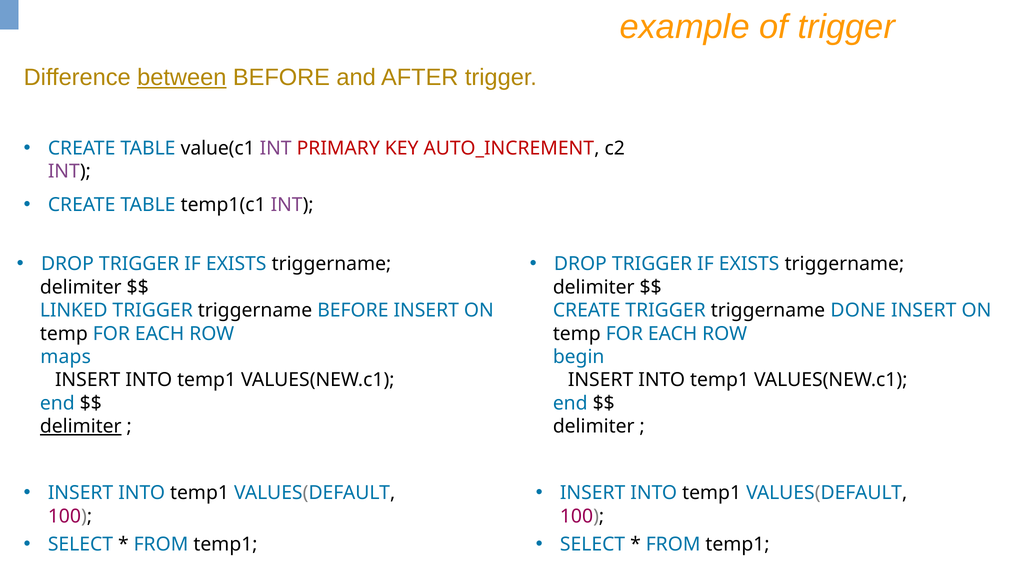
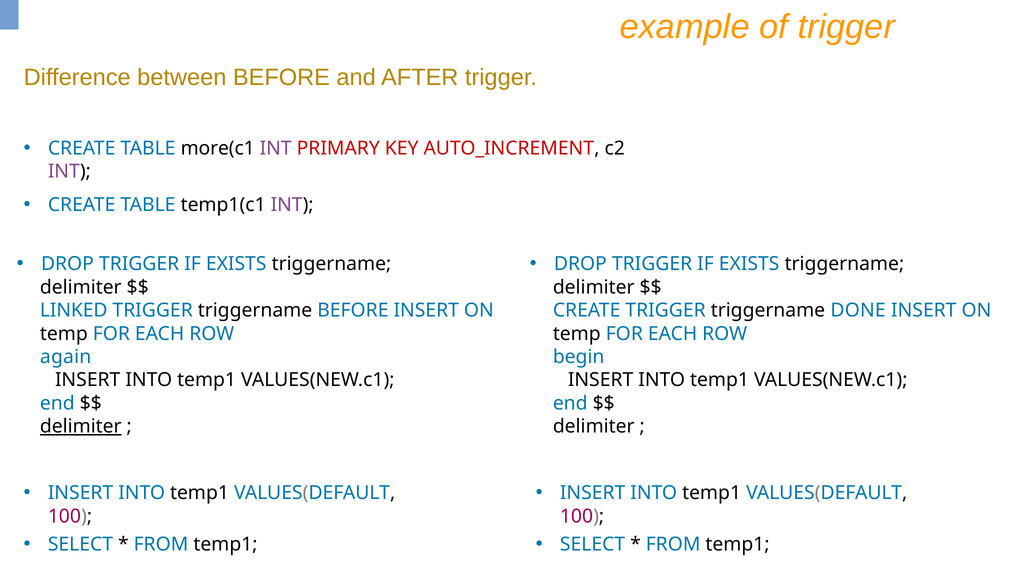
between underline: present -> none (182, 77)
value(c1: value(c1 -> more(c1 (218, 149)
maps: maps -> again (66, 357)
